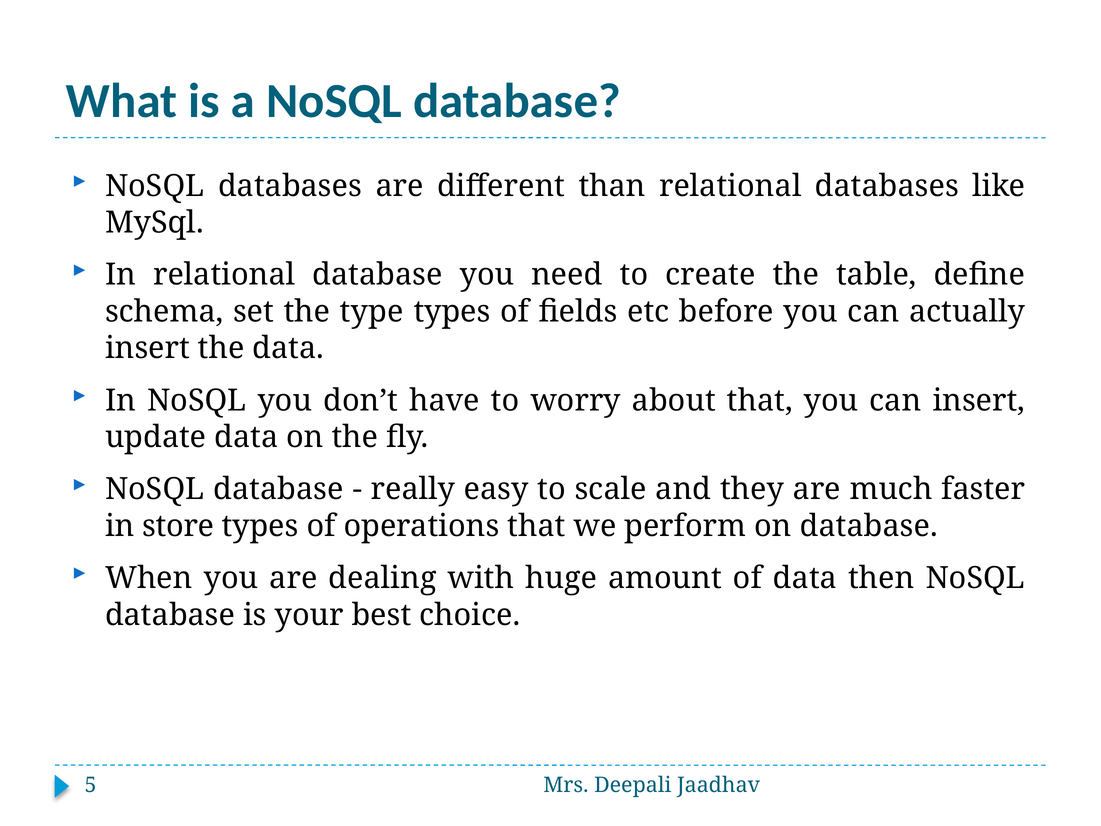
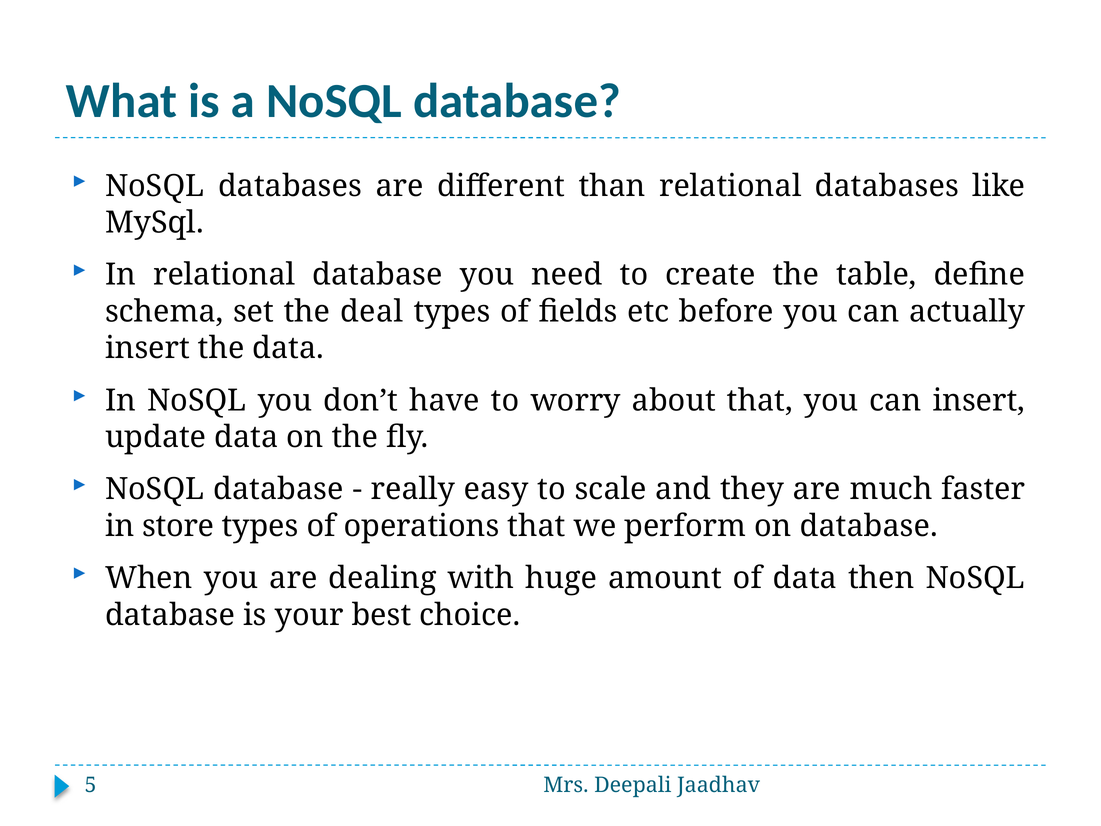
type: type -> deal (372, 312)
